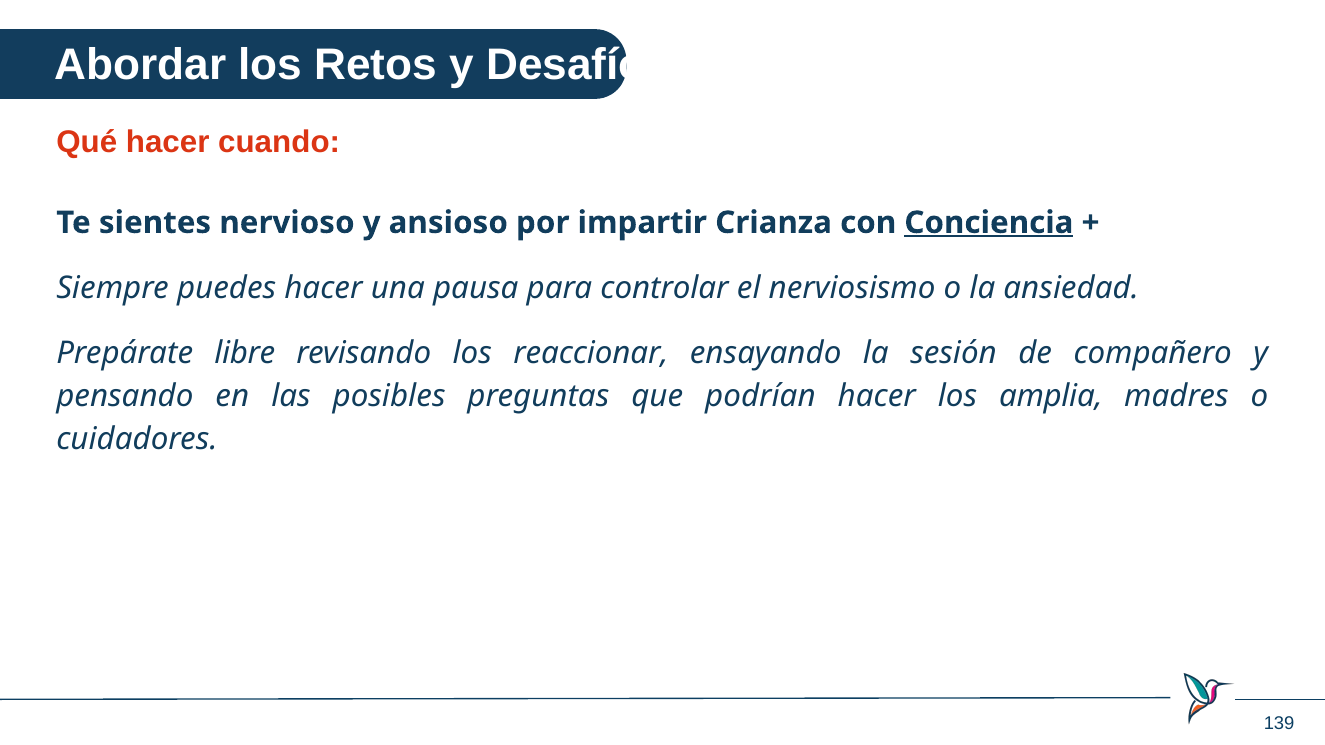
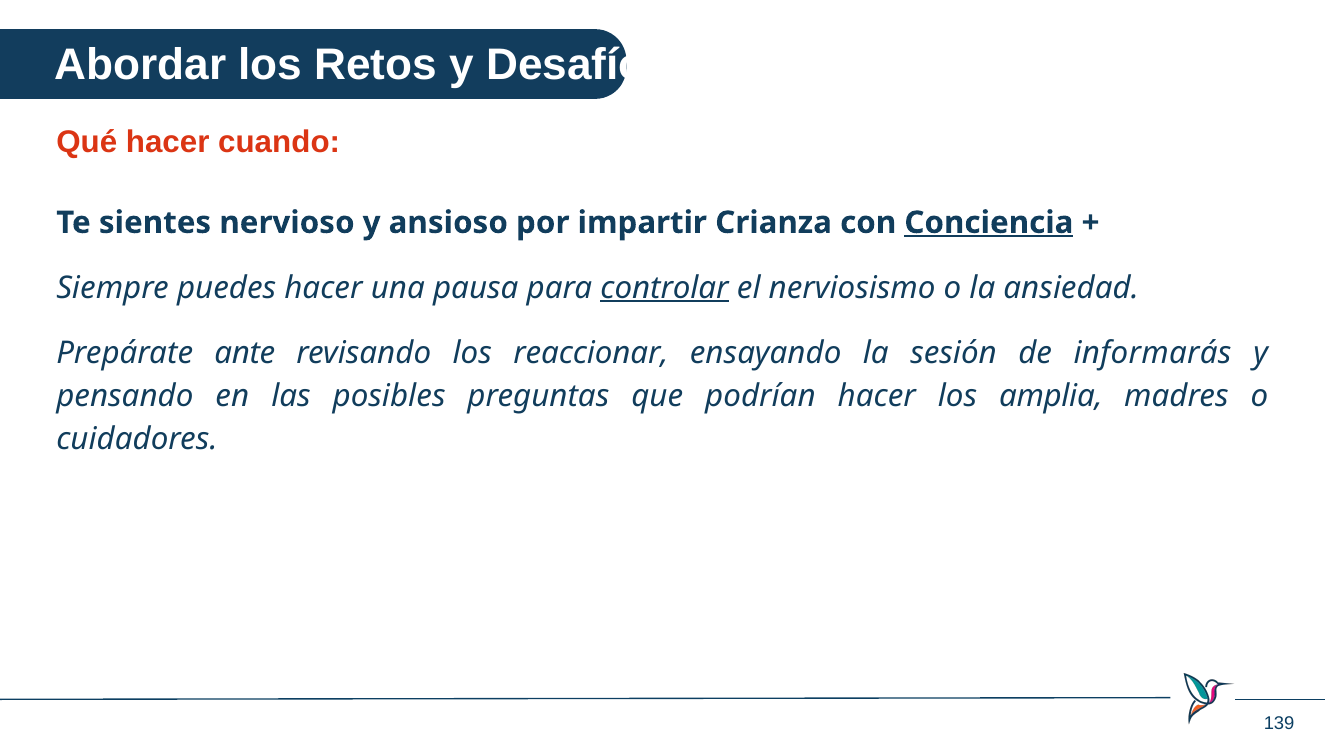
controlar underline: none -> present (665, 288)
libre: libre -> ante (245, 353)
compañero: compañero -> informarás (1153, 353)
